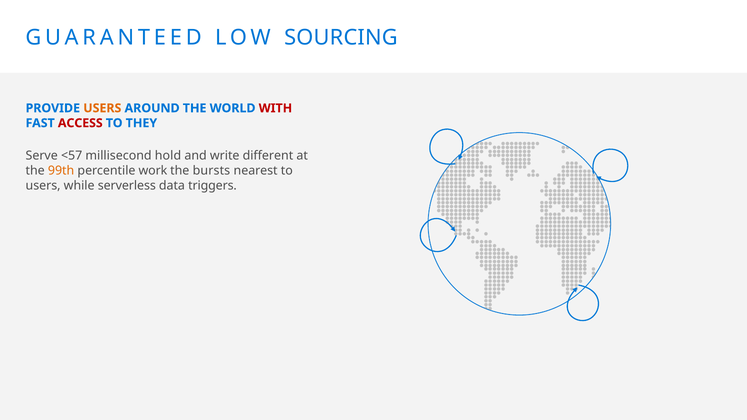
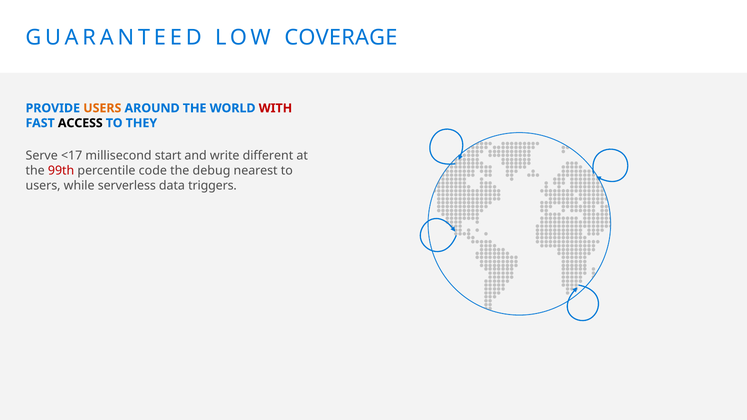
SOURCING: SOURCING -> COVERAGE (341, 38)
ACCESS colour: red -> black (80, 123)
<57: <57 -> <17 (72, 156)
hold: hold -> start (168, 156)
99th colour: orange -> red (61, 171)
work: work -> code (153, 171)
bursts: bursts -> debug (211, 171)
